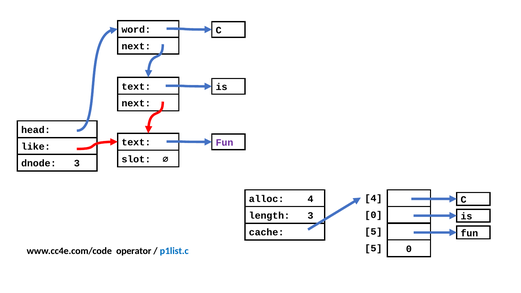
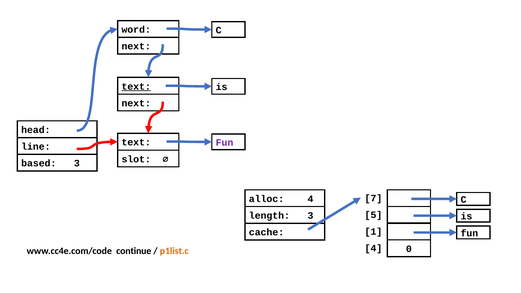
text underline: none -> present (136, 86)
like: like -> line (36, 147)
dnode: dnode -> based (39, 163)
4: 4 -> 7 (373, 198)
0: 0 -> 5 (373, 215)
5: 5 -> 1 (373, 232)
5: 5 -> 4 (373, 248)
operator: operator -> continue (134, 251)
p1list.c colour: blue -> orange (174, 251)
